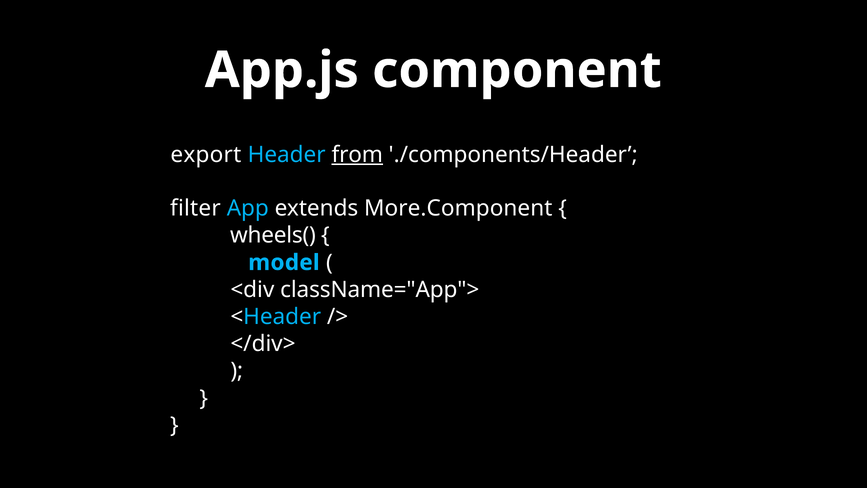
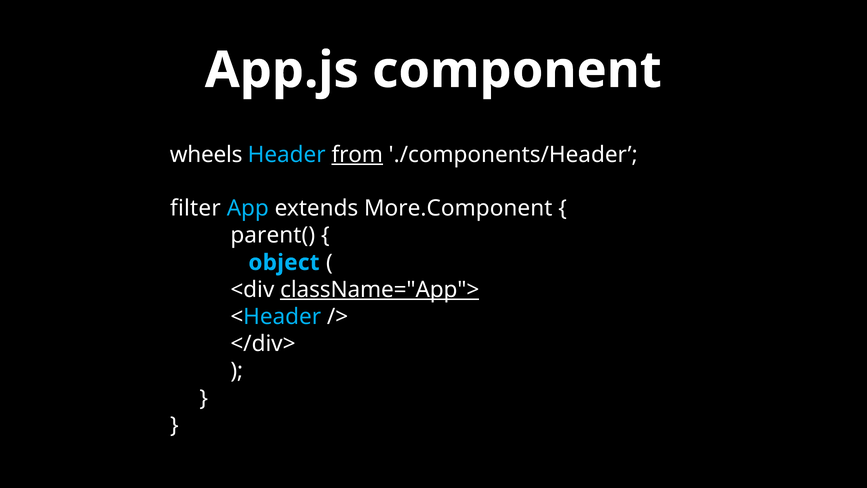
export: export -> wheels (206, 154)
wheels(: wheels( -> parent( (273, 235)
model: model -> object (284, 262)
className="App"> underline: none -> present (380, 289)
